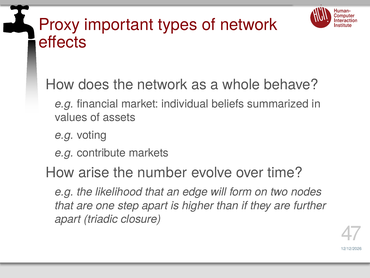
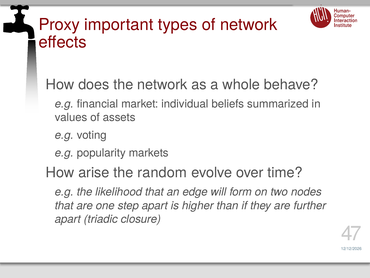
contribute: contribute -> popularity (101, 153)
number: number -> random (162, 172)
